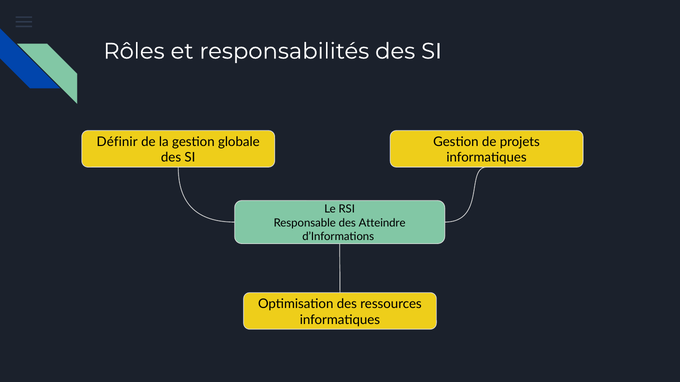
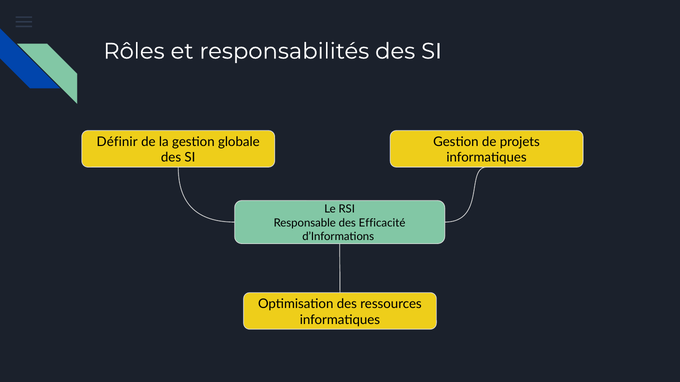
Atteindre: Atteindre -> Efficacité (382, 223)
